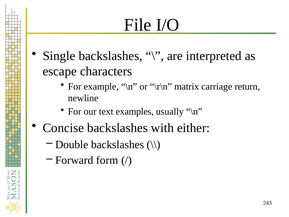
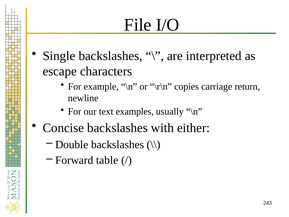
matrix: matrix -> copies (187, 86)
form: form -> table (107, 160)
